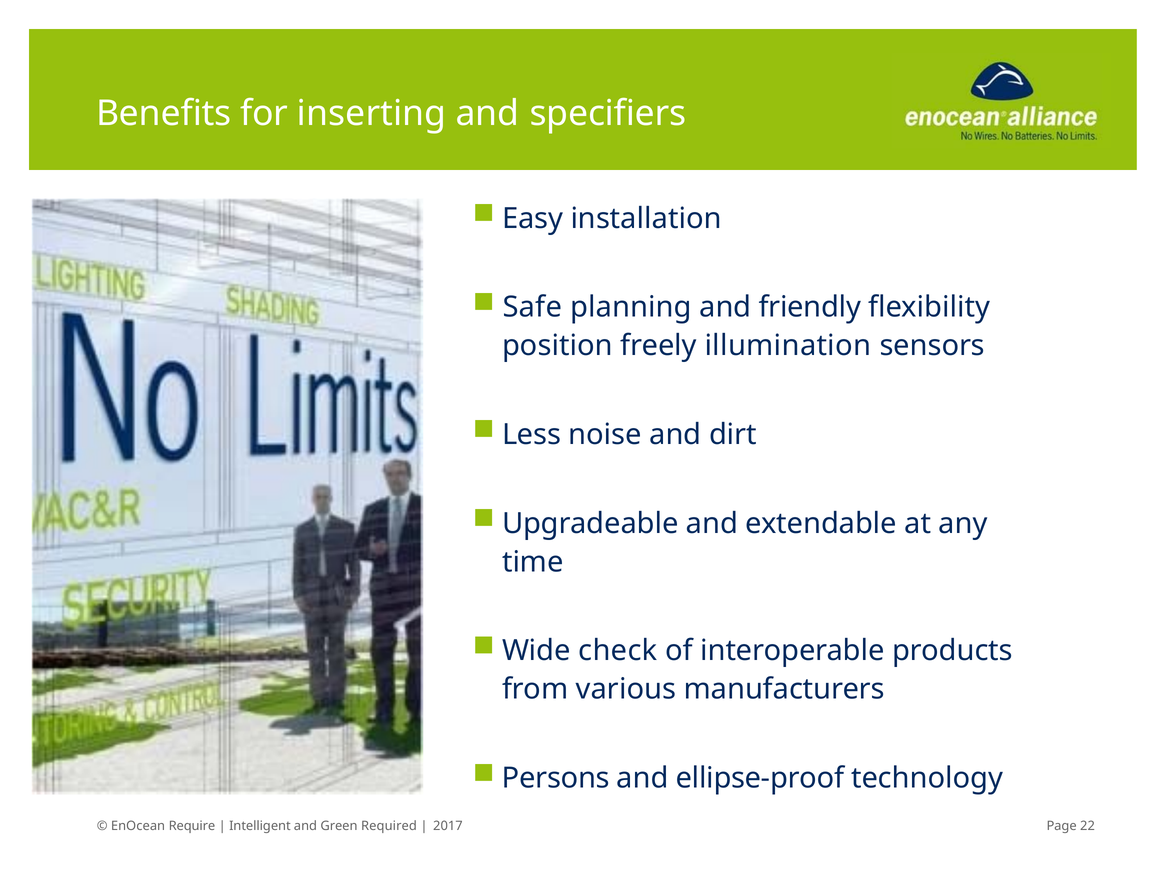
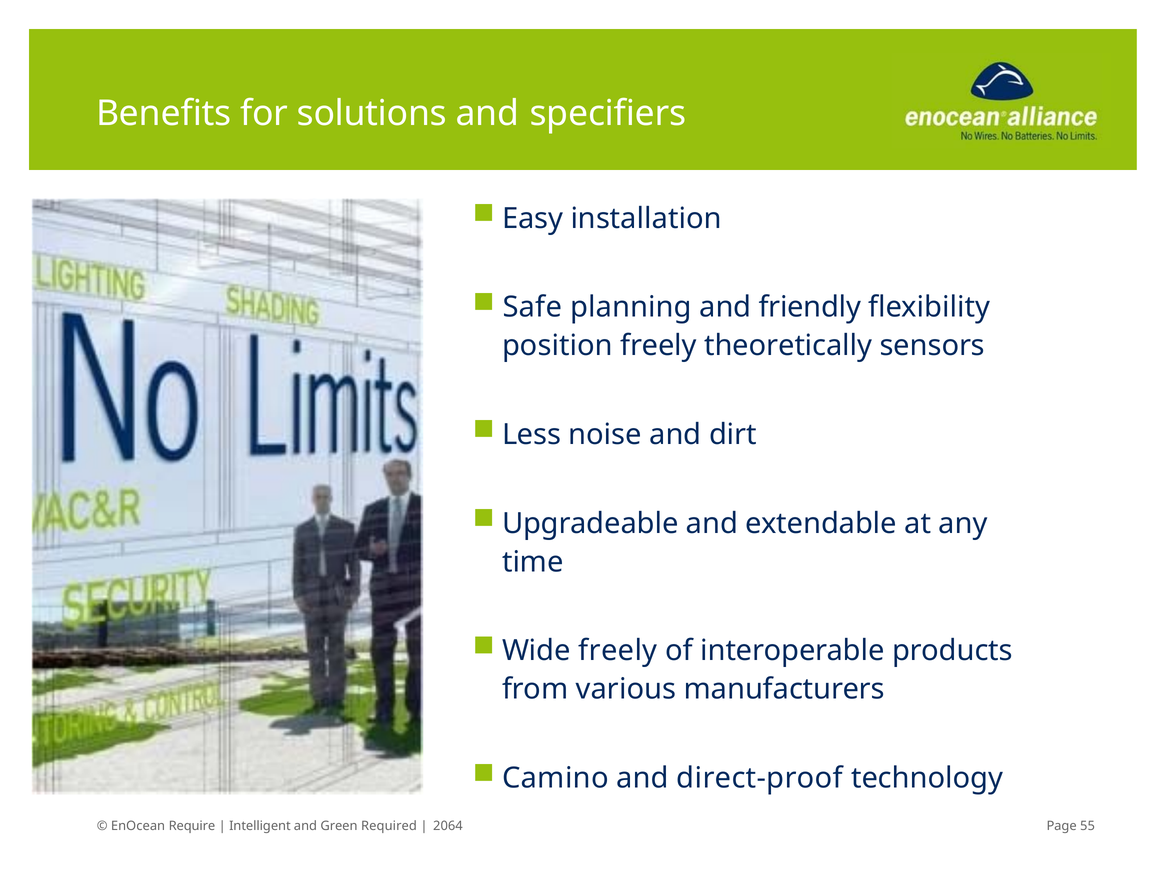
inserting: inserting -> solutions (372, 114)
illumination: illumination -> theoretically (788, 345)
Wide check: check -> freely (618, 650)
Persons: Persons -> Camino (555, 778)
ellipse-proof: ellipse-proof -> direct-proof (760, 778)
2017: 2017 -> 2064 (448, 825)
22: 22 -> 55 (1088, 825)
